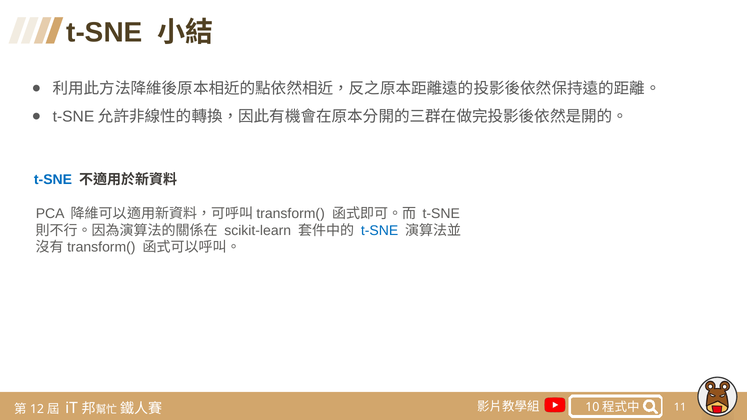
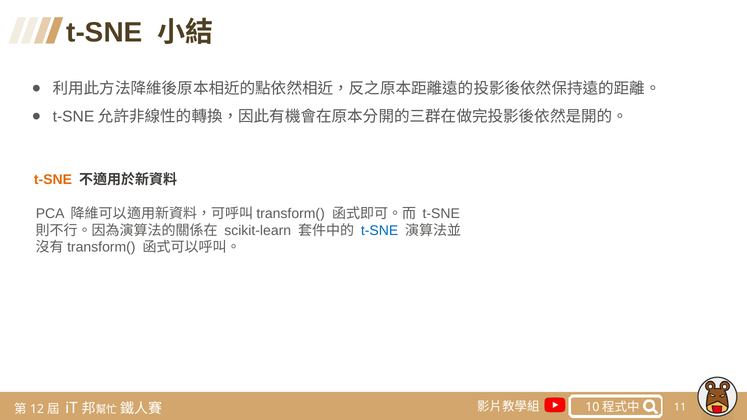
t-SNE colour: blue -> orange (53, 180)
